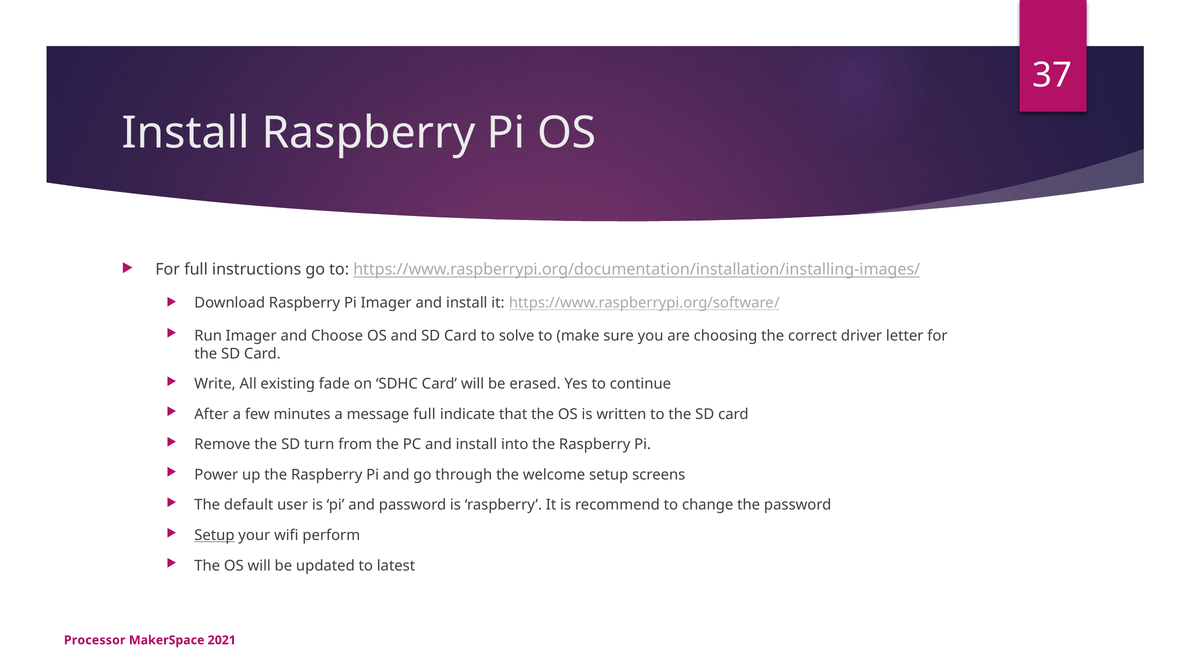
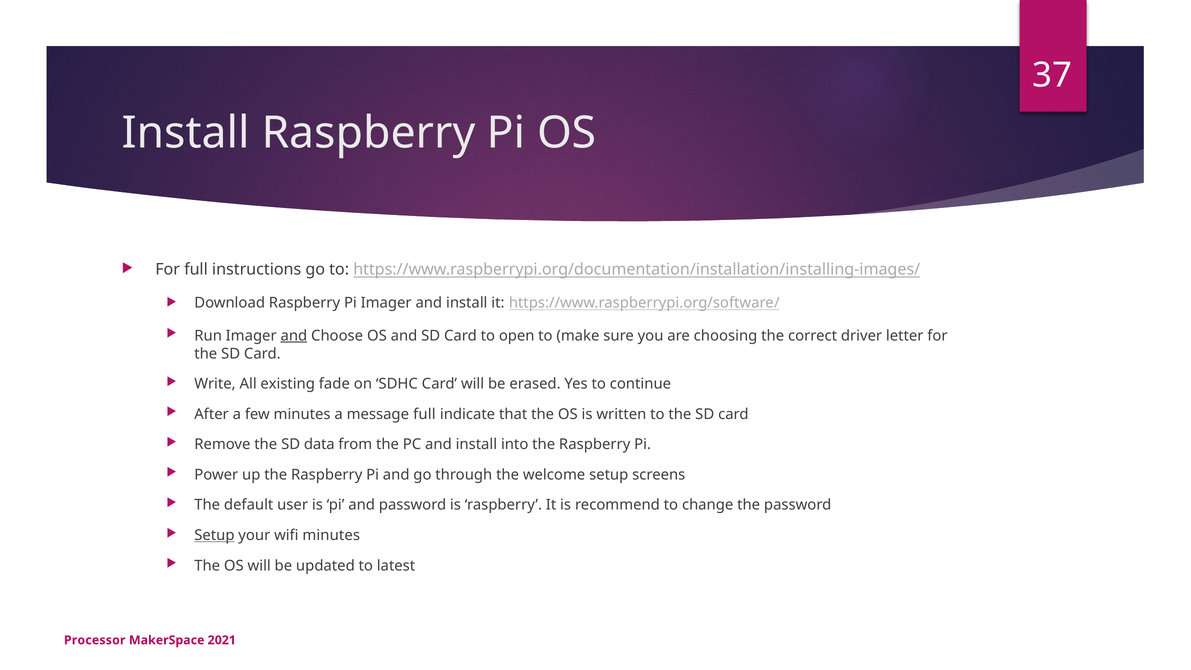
and underline: none -> present (294, 336)
solve: solve -> open (517, 336)
turn: turn -> data (319, 444)
wifi perform: perform -> minutes (331, 535)
